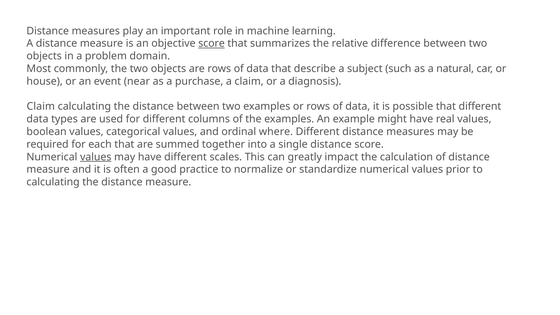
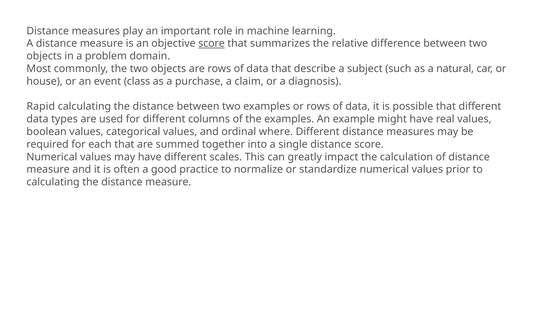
near: near -> class (137, 81)
Claim: Claim -> Rapid (41, 106)
values underline: present -> none (96, 157)
